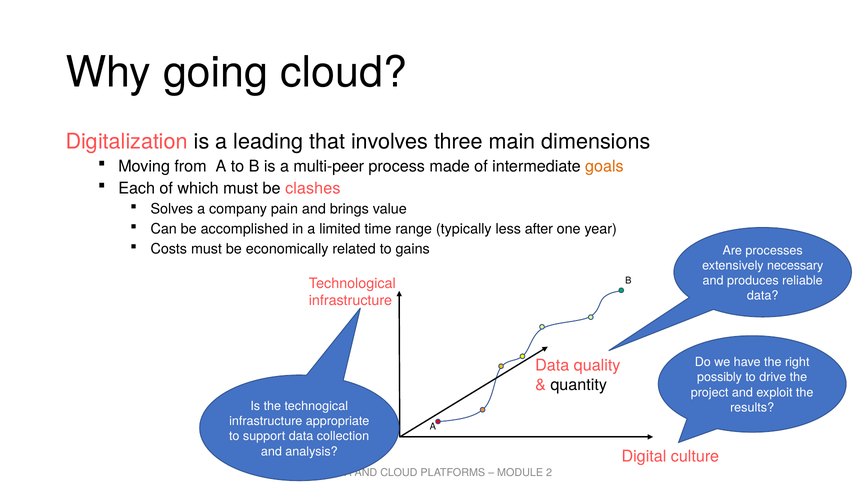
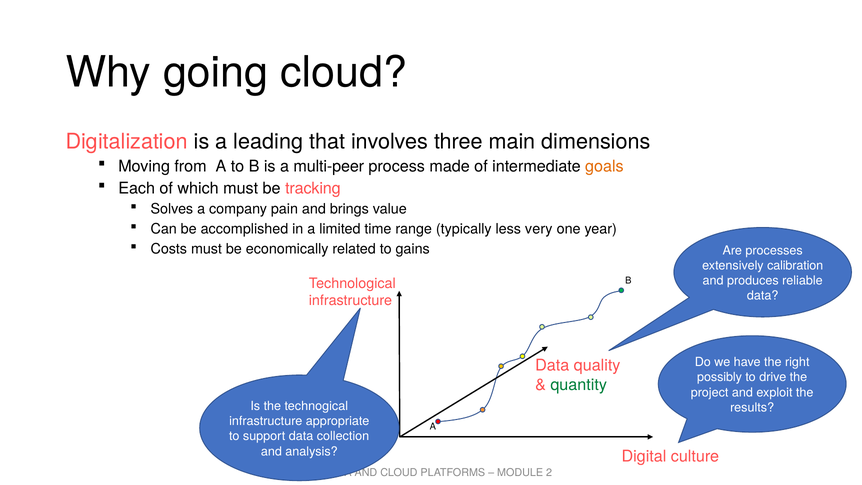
clashes: clashes -> tracking (313, 188)
after: after -> very (539, 229)
necessary: necessary -> calibration (795, 265)
quantity colour: black -> green (579, 385)
